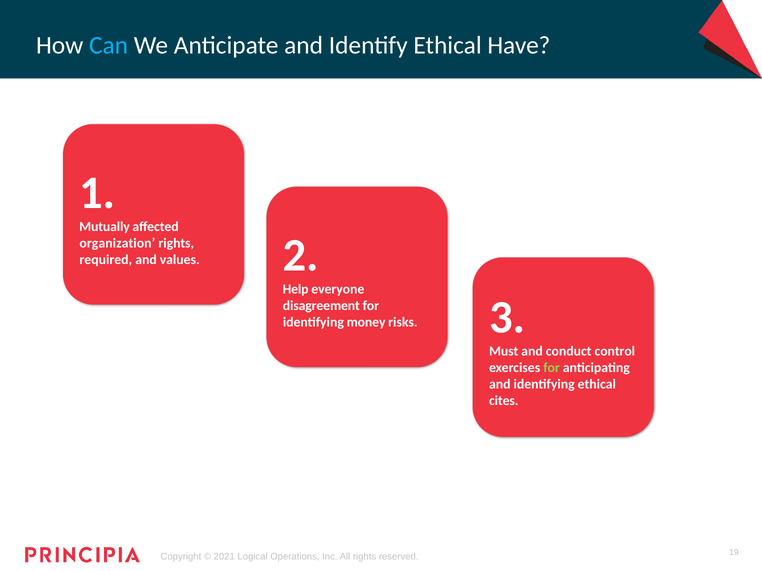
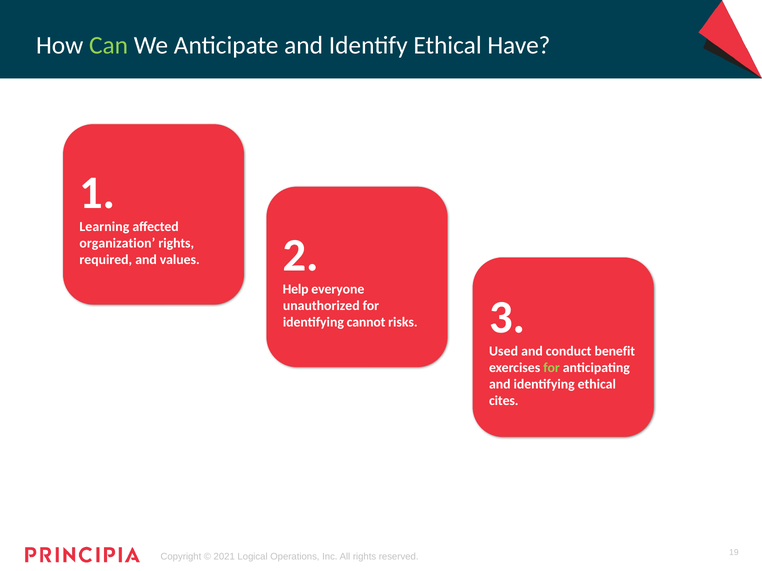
Can colour: light blue -> light green (109, 45)
Mutually: Mutually -> Learning (104, 227)
disagreement: disagreement -> unauthorized (321, 306)
money: money -> cannot (366, 323)
Must: Must -> Used (504, 352)
control: control -> benefit (615, 352)
